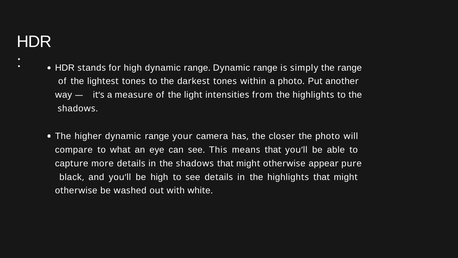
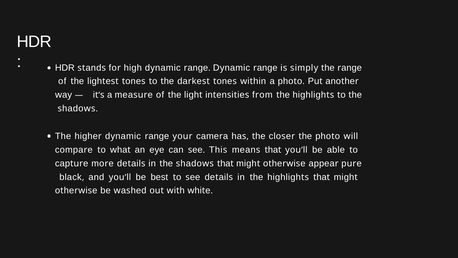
be high: high -> best (159, 177)
